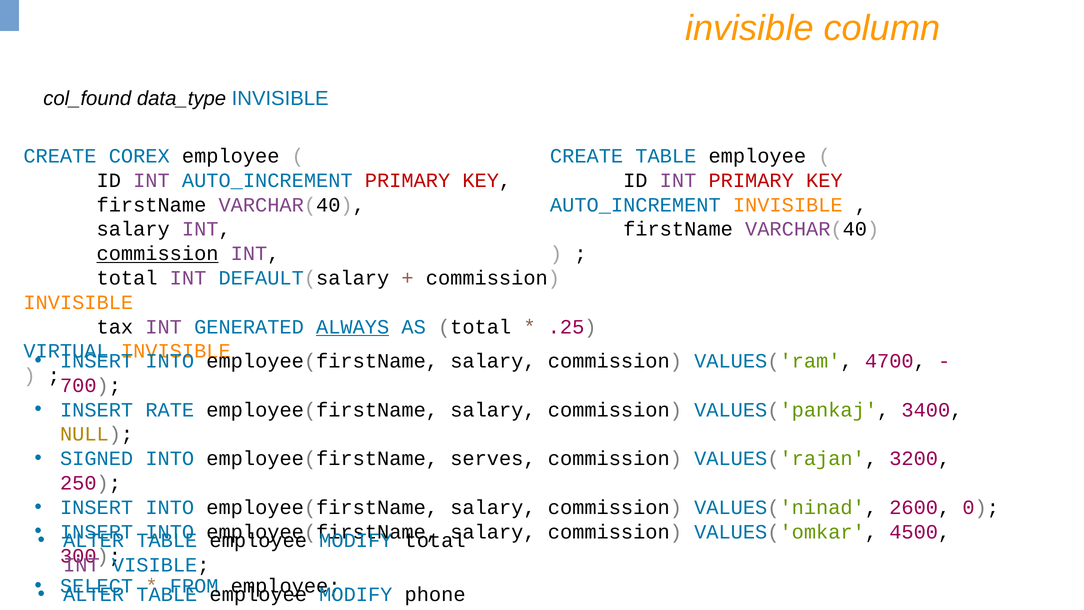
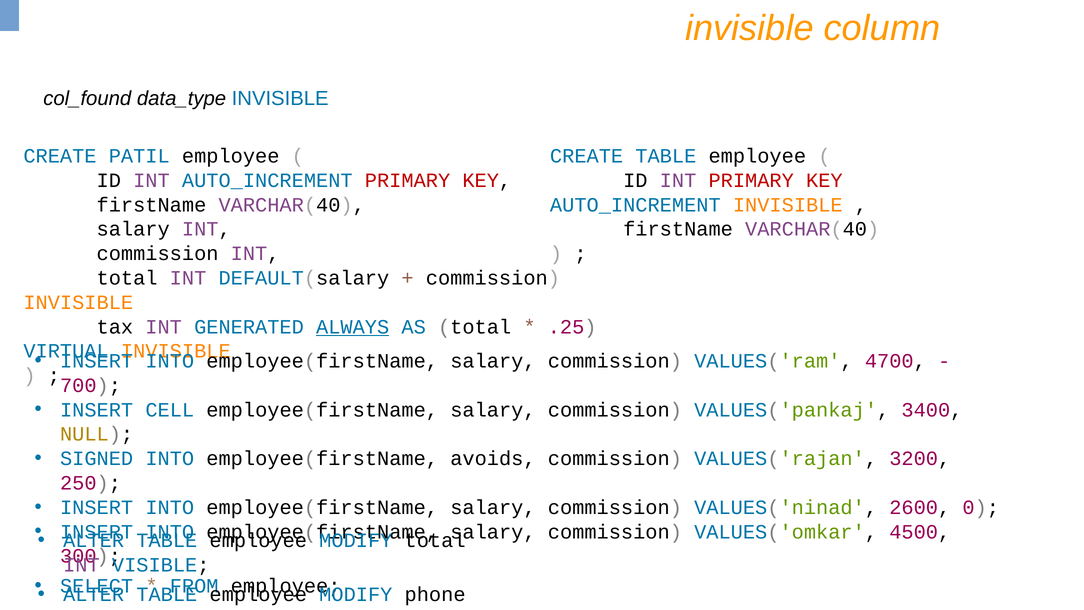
COREX: COREX -> PATIL (139, 156)
commission underline: present -> none (158, 254)
RATE: RATE -> CELL (170, 410)
serves: serves -> avoids (493, 458)
